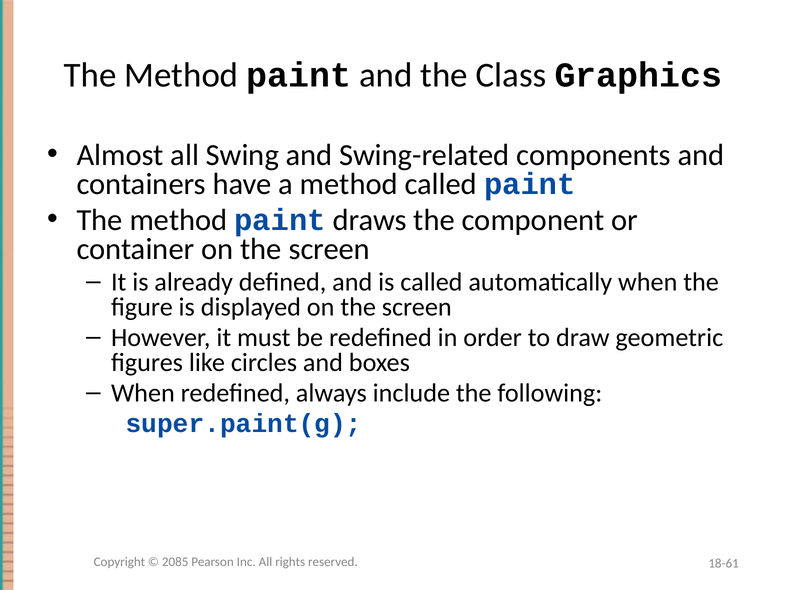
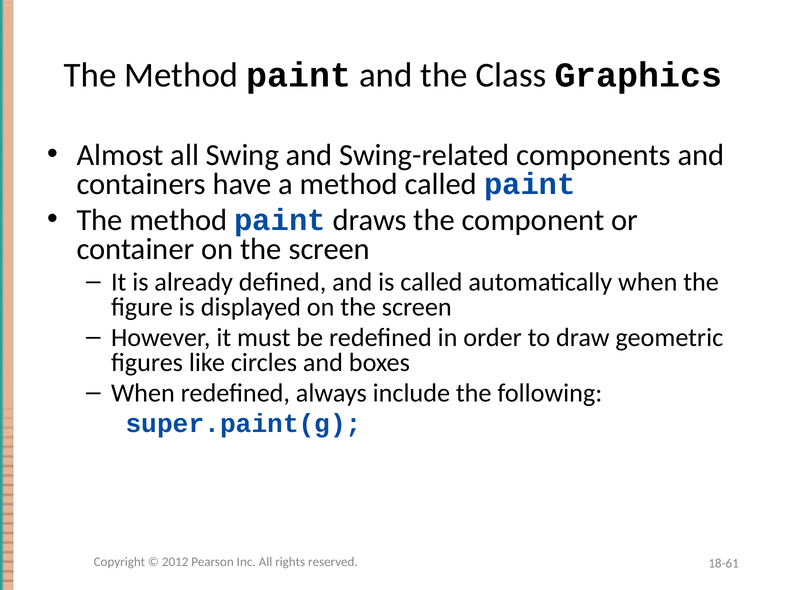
2085: 2085 -> 2012 (175, 562)
